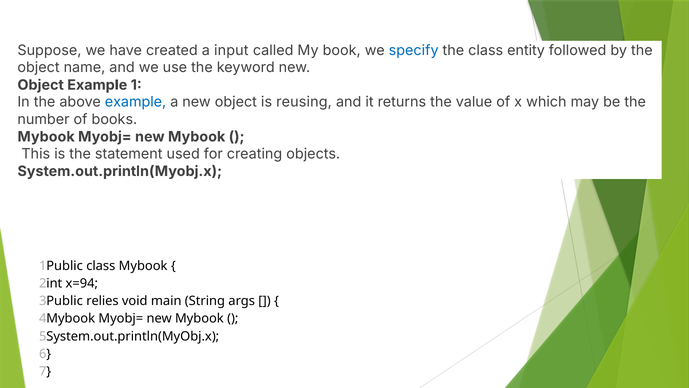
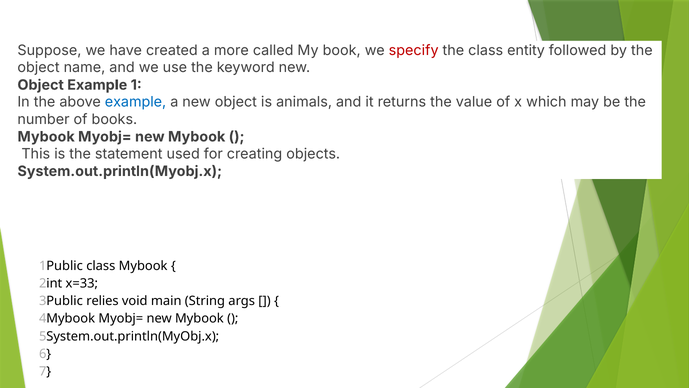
input: input -> more (231, 50)
specify colour: blue -> red (414, 50)
reusing: reusing -> animals (304, 102)
x=94: x=94 -> x=33 (82, 283)
